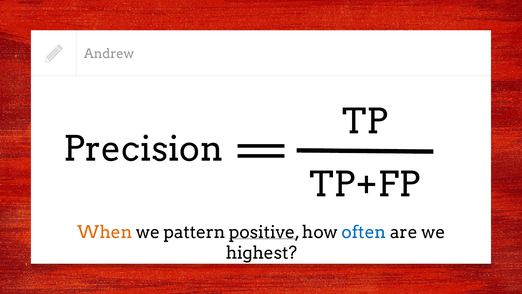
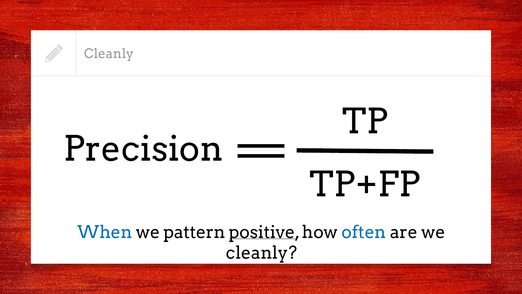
Andrew: Andrew -> Cleanly (109, 54)
When colour: orange -> blue (105, 232)
highest: highest -> cleanly (262, 253)
